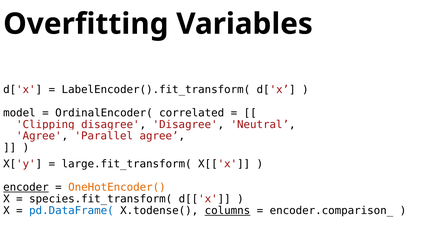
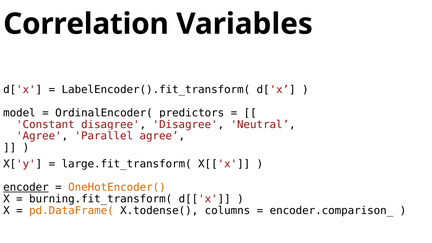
Overfitting: Overfitting -> Correlation (86, 24)
correlated: correlated -> predictors (192, 113)
Clipping: Clipping -> Constant (45, 124)
species.fit_transform(: species.fit_transform( -> burning.fit_transform( (101, 199)
pd.DataFrame( colour: blue -> orange (71, 211)
columns underline: present -> none (227, 211)
